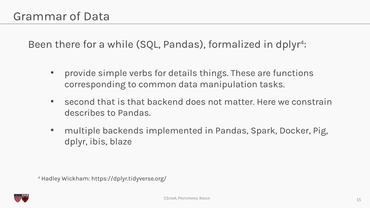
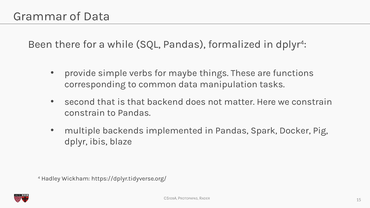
details: details -> maybe (183, 73)
describes: describes -> constrain (85, 113)
